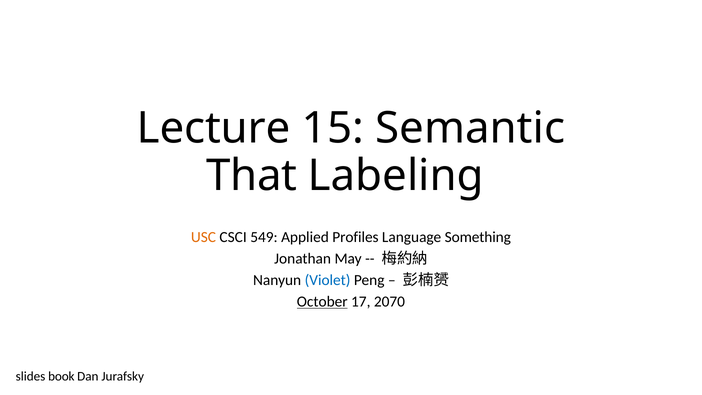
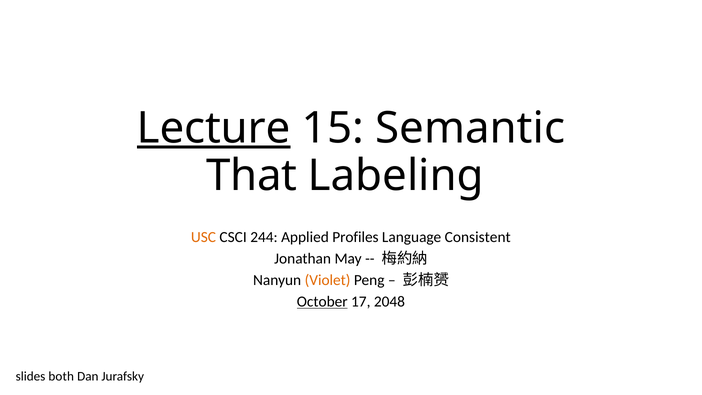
Lecture underline: none -> present (214, 128)
549: 549 -> 244 (264, 237)
Something: Something -> Consistent (478, 237)
Violet colour: blue -> orange (328, 280)
2070: 2070 -> 2048 (389, 302)
book: book -> both (61, 376)
